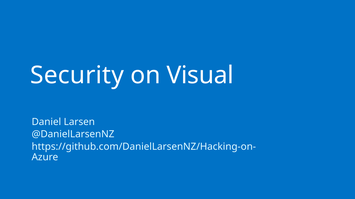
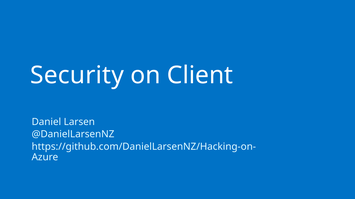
Visual: Visual -> Client (200, 75)
